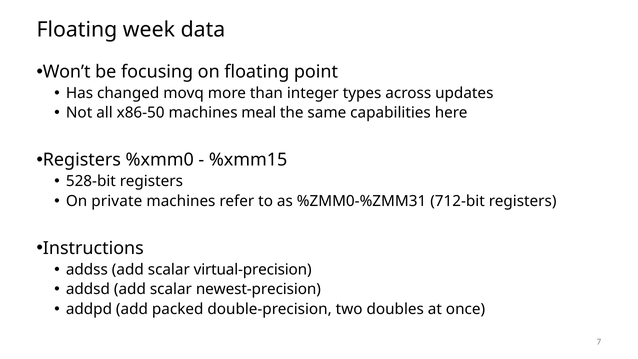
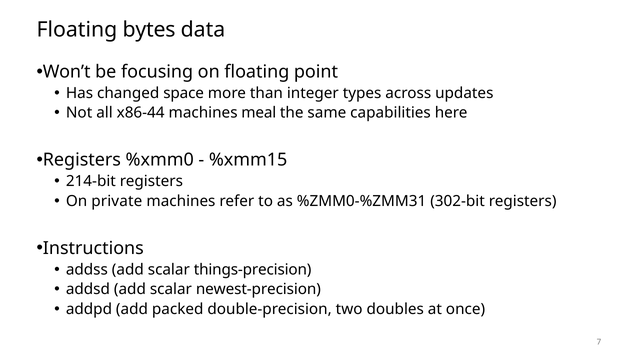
week: week -> bytes (149, 30)
movq: movq -> space (184, 93)
x86-50: x86-50 -> x86-44 (141, 113)
528-bit: 528-bit -> 214-bit (91, 181)
712-bit: 712-bit -> 302-bit (458, 201)
virtual-precision: virtual-precision -> things-precision (253, 269)
